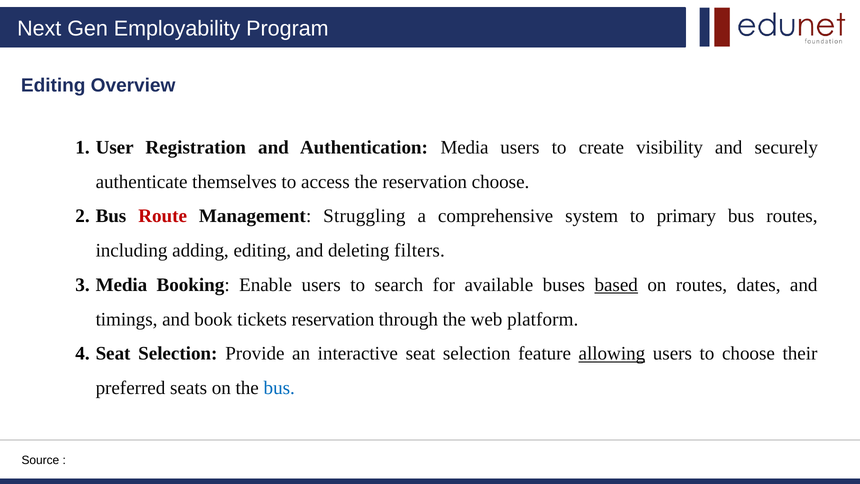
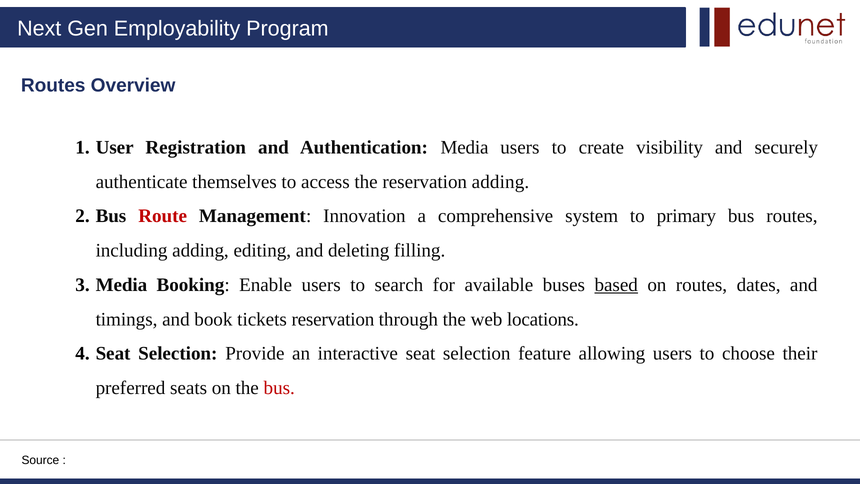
Editing: Editing -> Routes (53, 86)
reservation choose: choose -> adding (500, 182)
Struggling: Struggling -> Innovation (364, 216)
filters: filters -> filling (420, 250)
platform: platform -> locations (543, 319)
allowing underline: present -> none (612, 353)
bus colour: blue -> red (279, 388)
